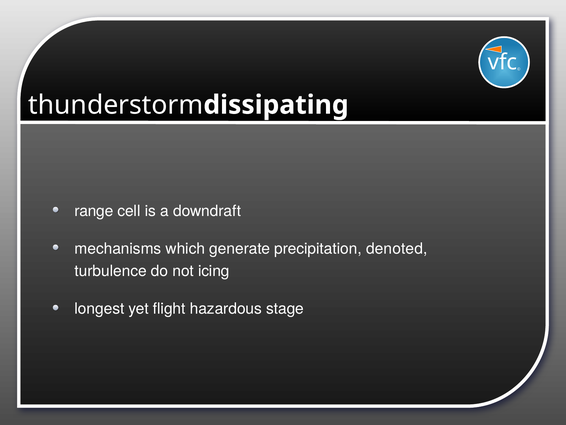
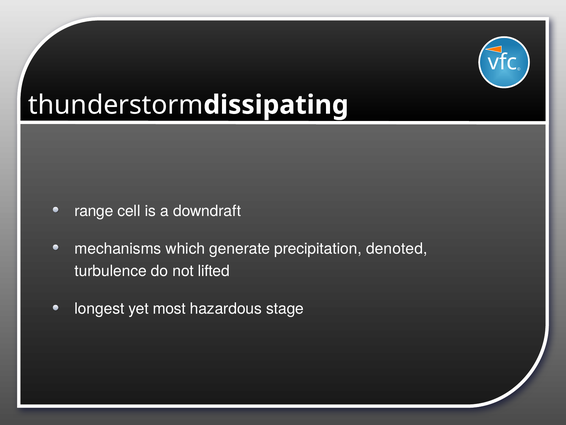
icing: icing -> lifted (214, 271)
flight: flight -> most (169, 308)
